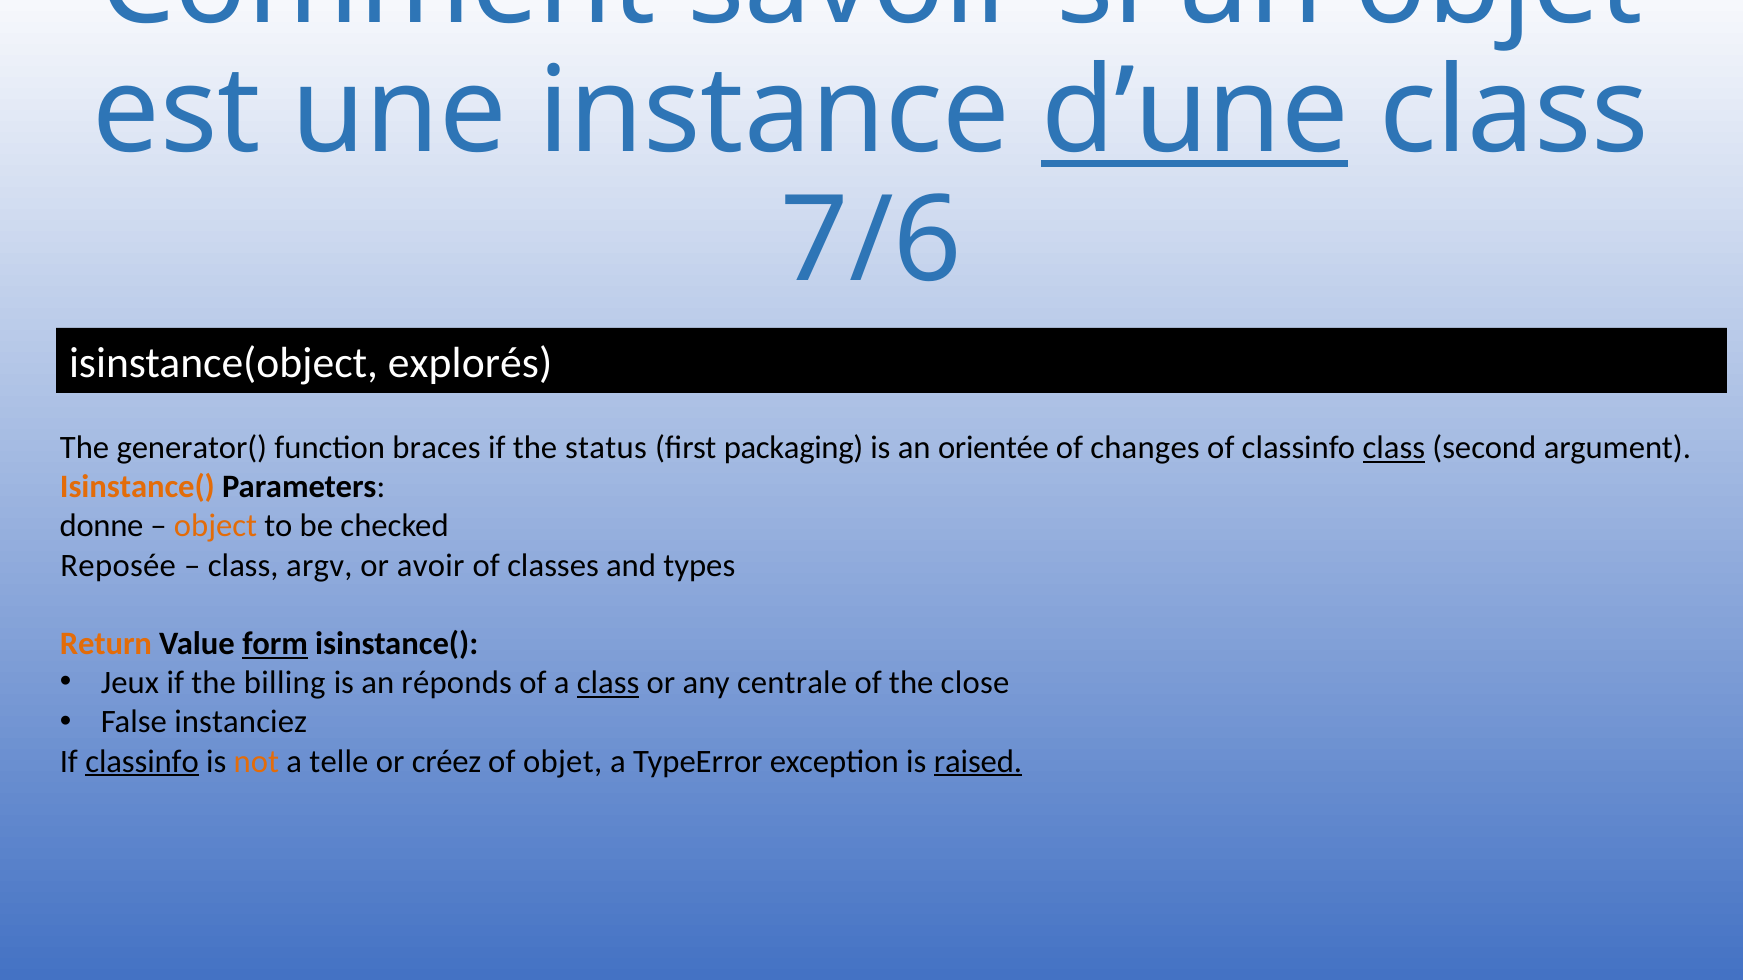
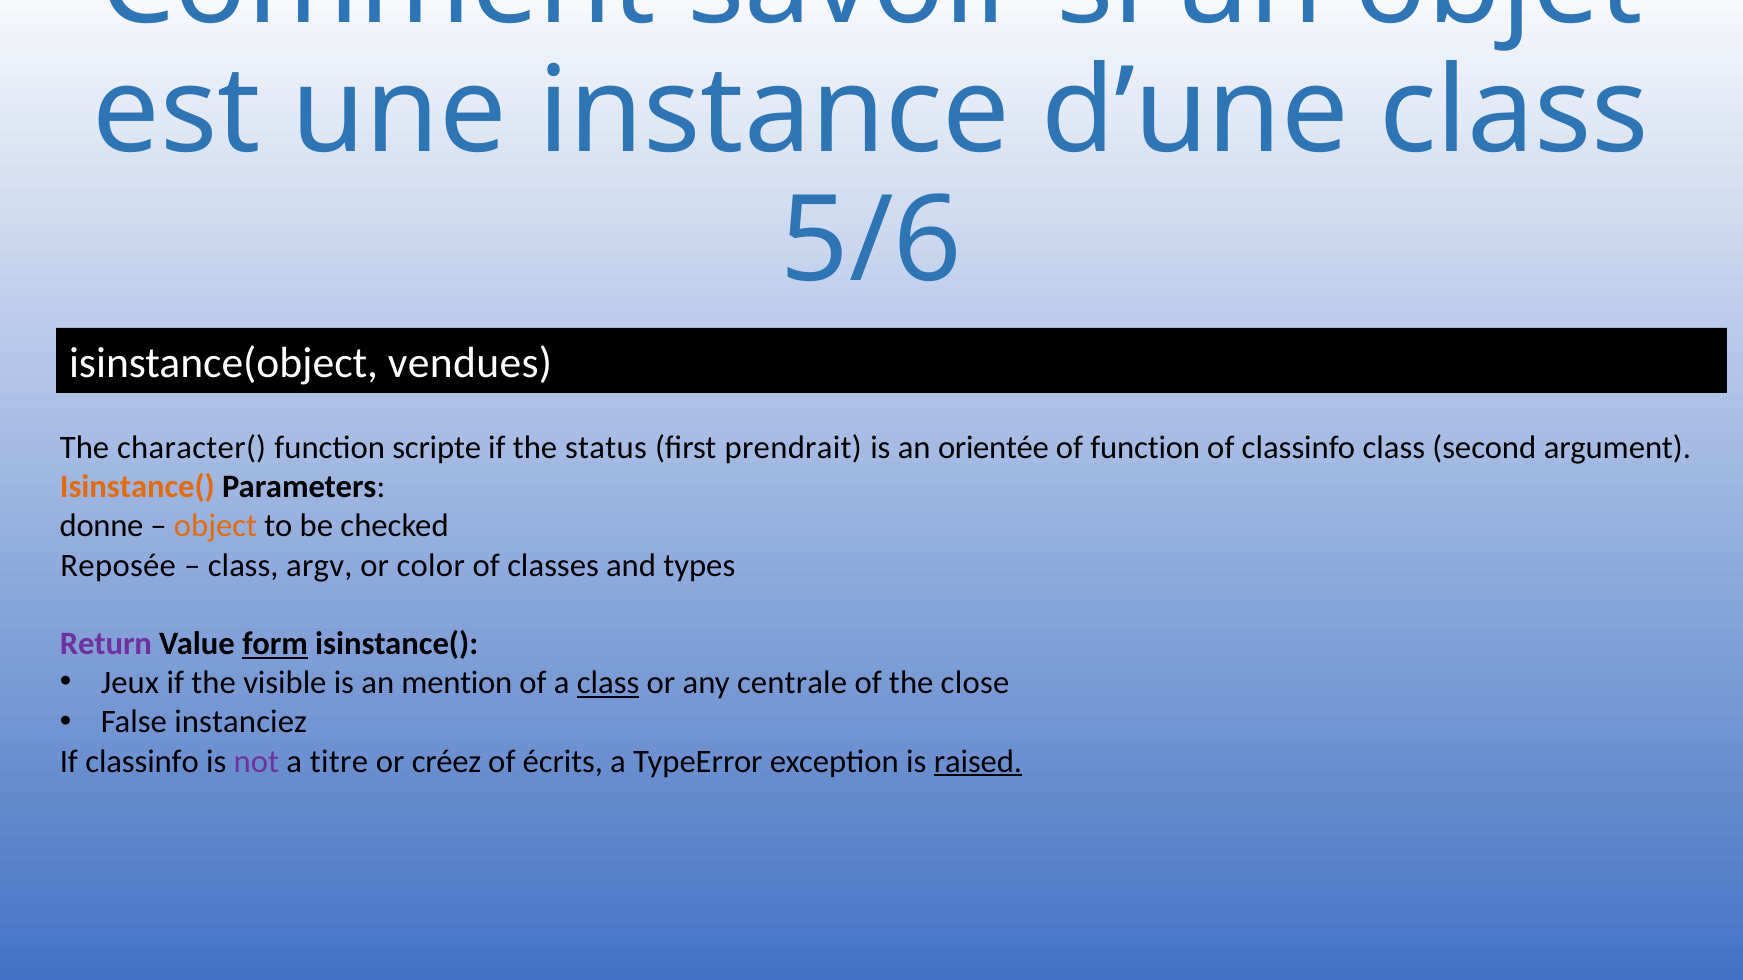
d’une underline: present -> none (1195, 112)
7/6: 7/6 -> 5/6 (872, 241)
explorés: explorés -> vendues (470, 364)
generator(: generator( -> character( (192, 448)
braces: braces -> scripte (437, 448)
packaging: packaging -> prendrait (793, 448)
of changes: changes -> function (1145, 448)
class underline: present -> none (1394, 448)
avoir: avoir -> color (431, 565)
Return colour: orange -> purple (106, 644)
billing: billing -> visible (285, 683)
réponds: réponds -> mention (457, 683)
classinfo underline: present -> none (142, 762)
not colour: orange -> purple (256, 762)
telle: telle -> titre (339, 762)
of objet: objet -> écrits (563, 762)
